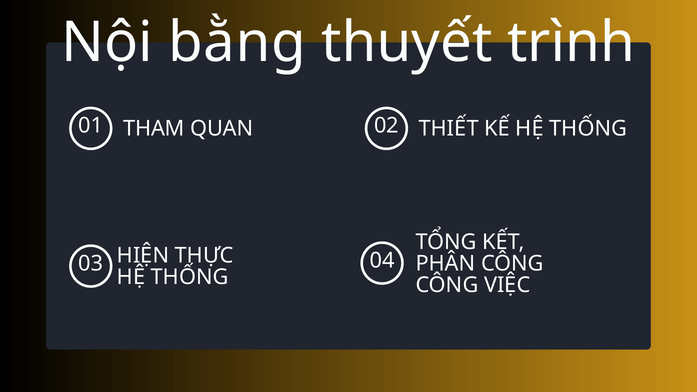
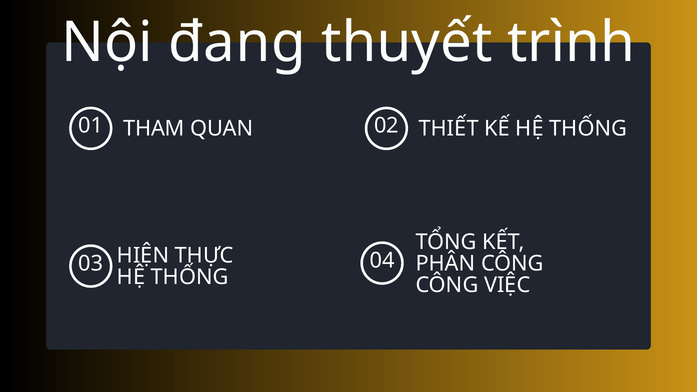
bằng: bằng -> đang (237, 43)
